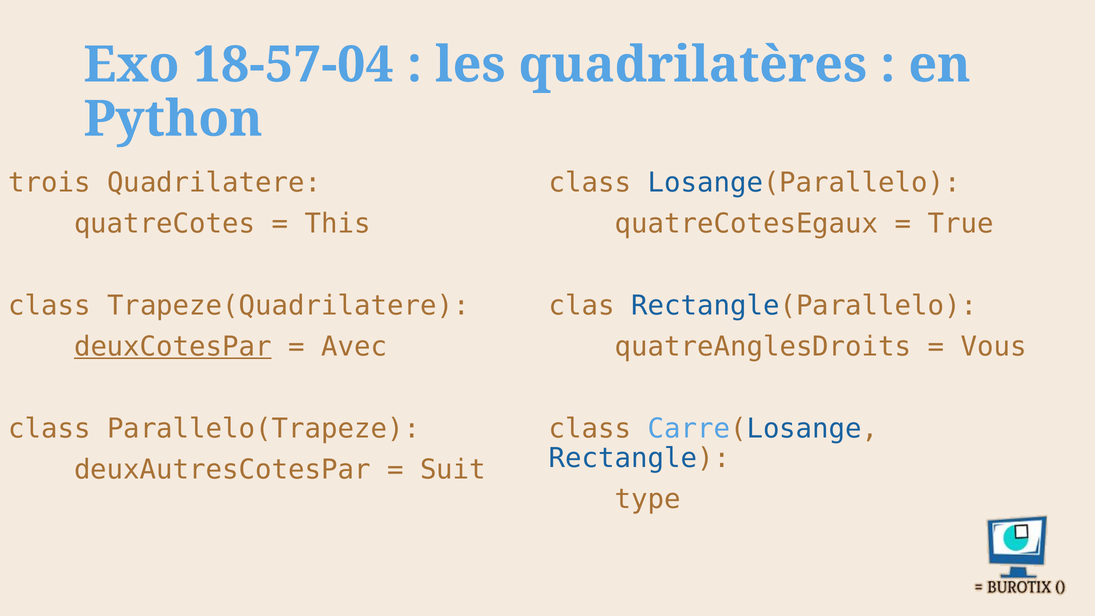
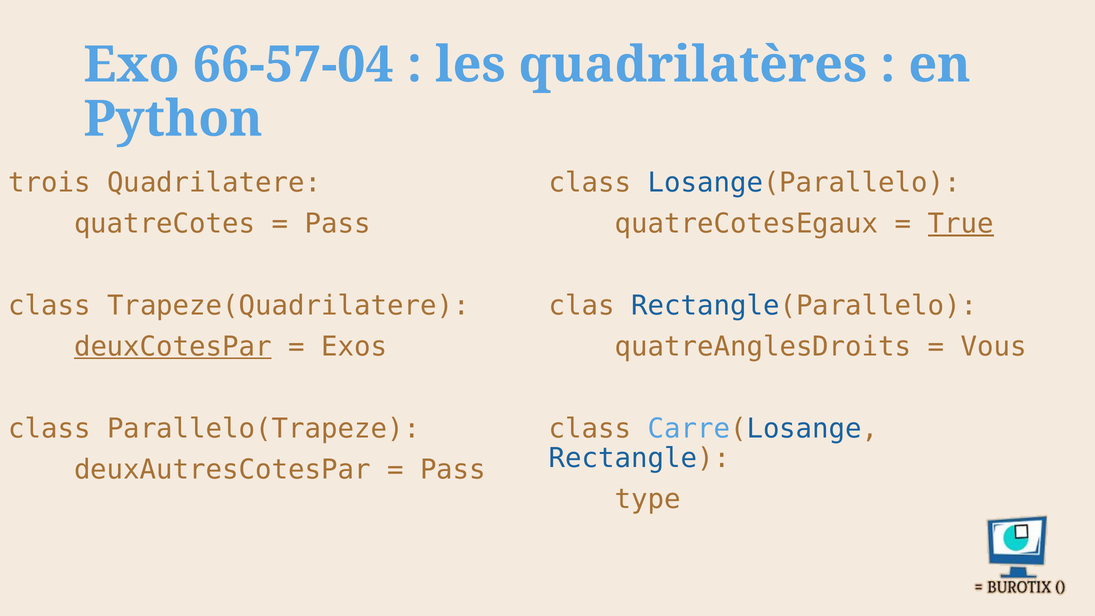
18-57-04: 18-57-04 -> 66-57-04 (293, 65)
This: This -> Pass (338, 224)
True underline: none -> present (961, 224)
Avec: Avec -> Exos (354, 347)
Suit: Suit -> Pass (453, 469)
